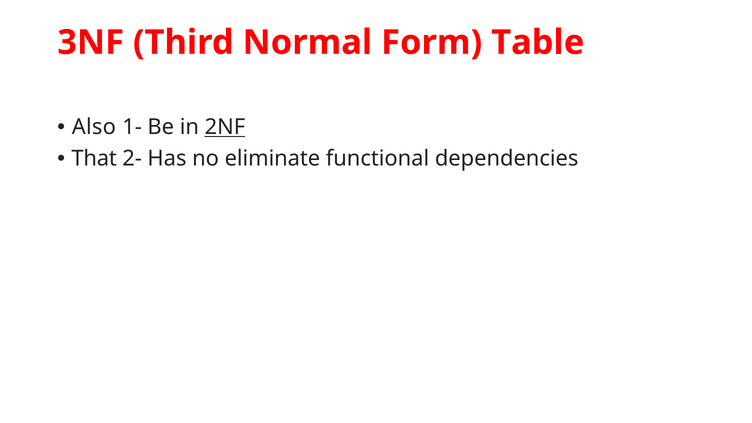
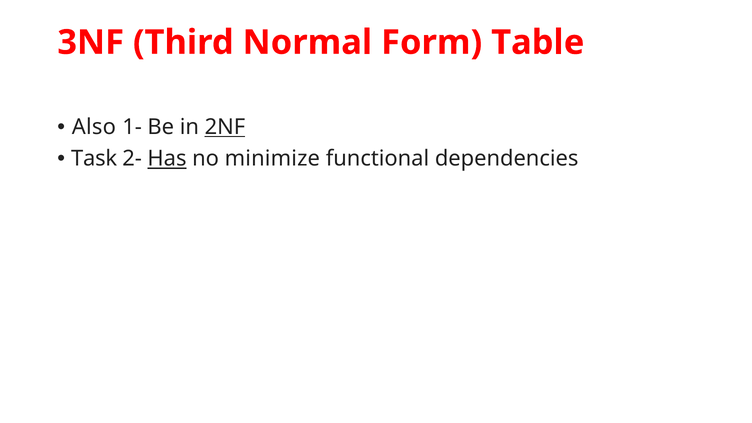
That: That -> Task (94, 159)
Has underline: none -> present (167, 159)
eliminate: eliminate -> minimize (272, 159)
